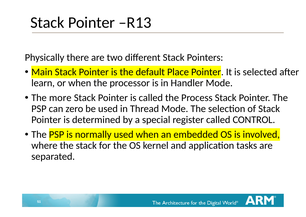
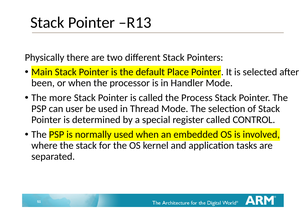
learn: learn -> been (43, 83)
zero: zero -> user (74, 108)
